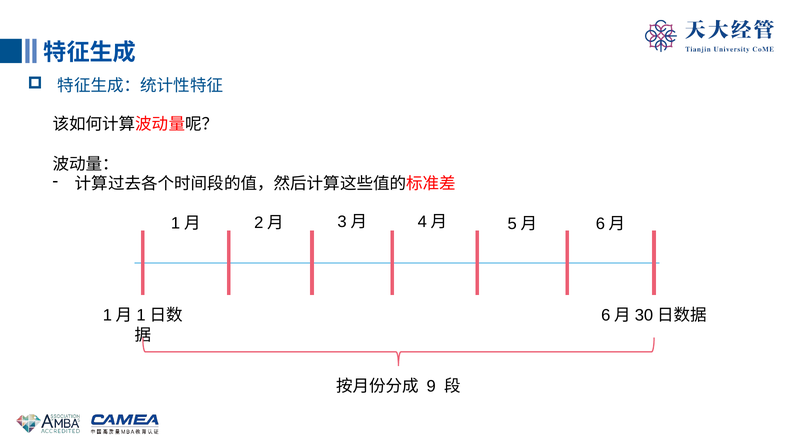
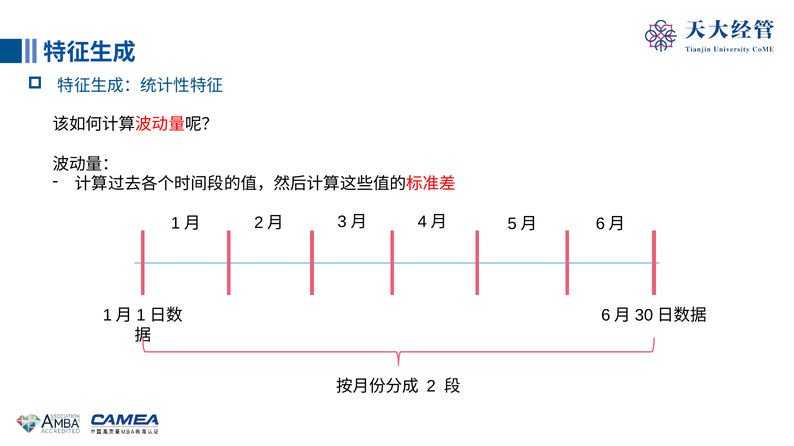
9: 9 -> 2 (431, 387)
